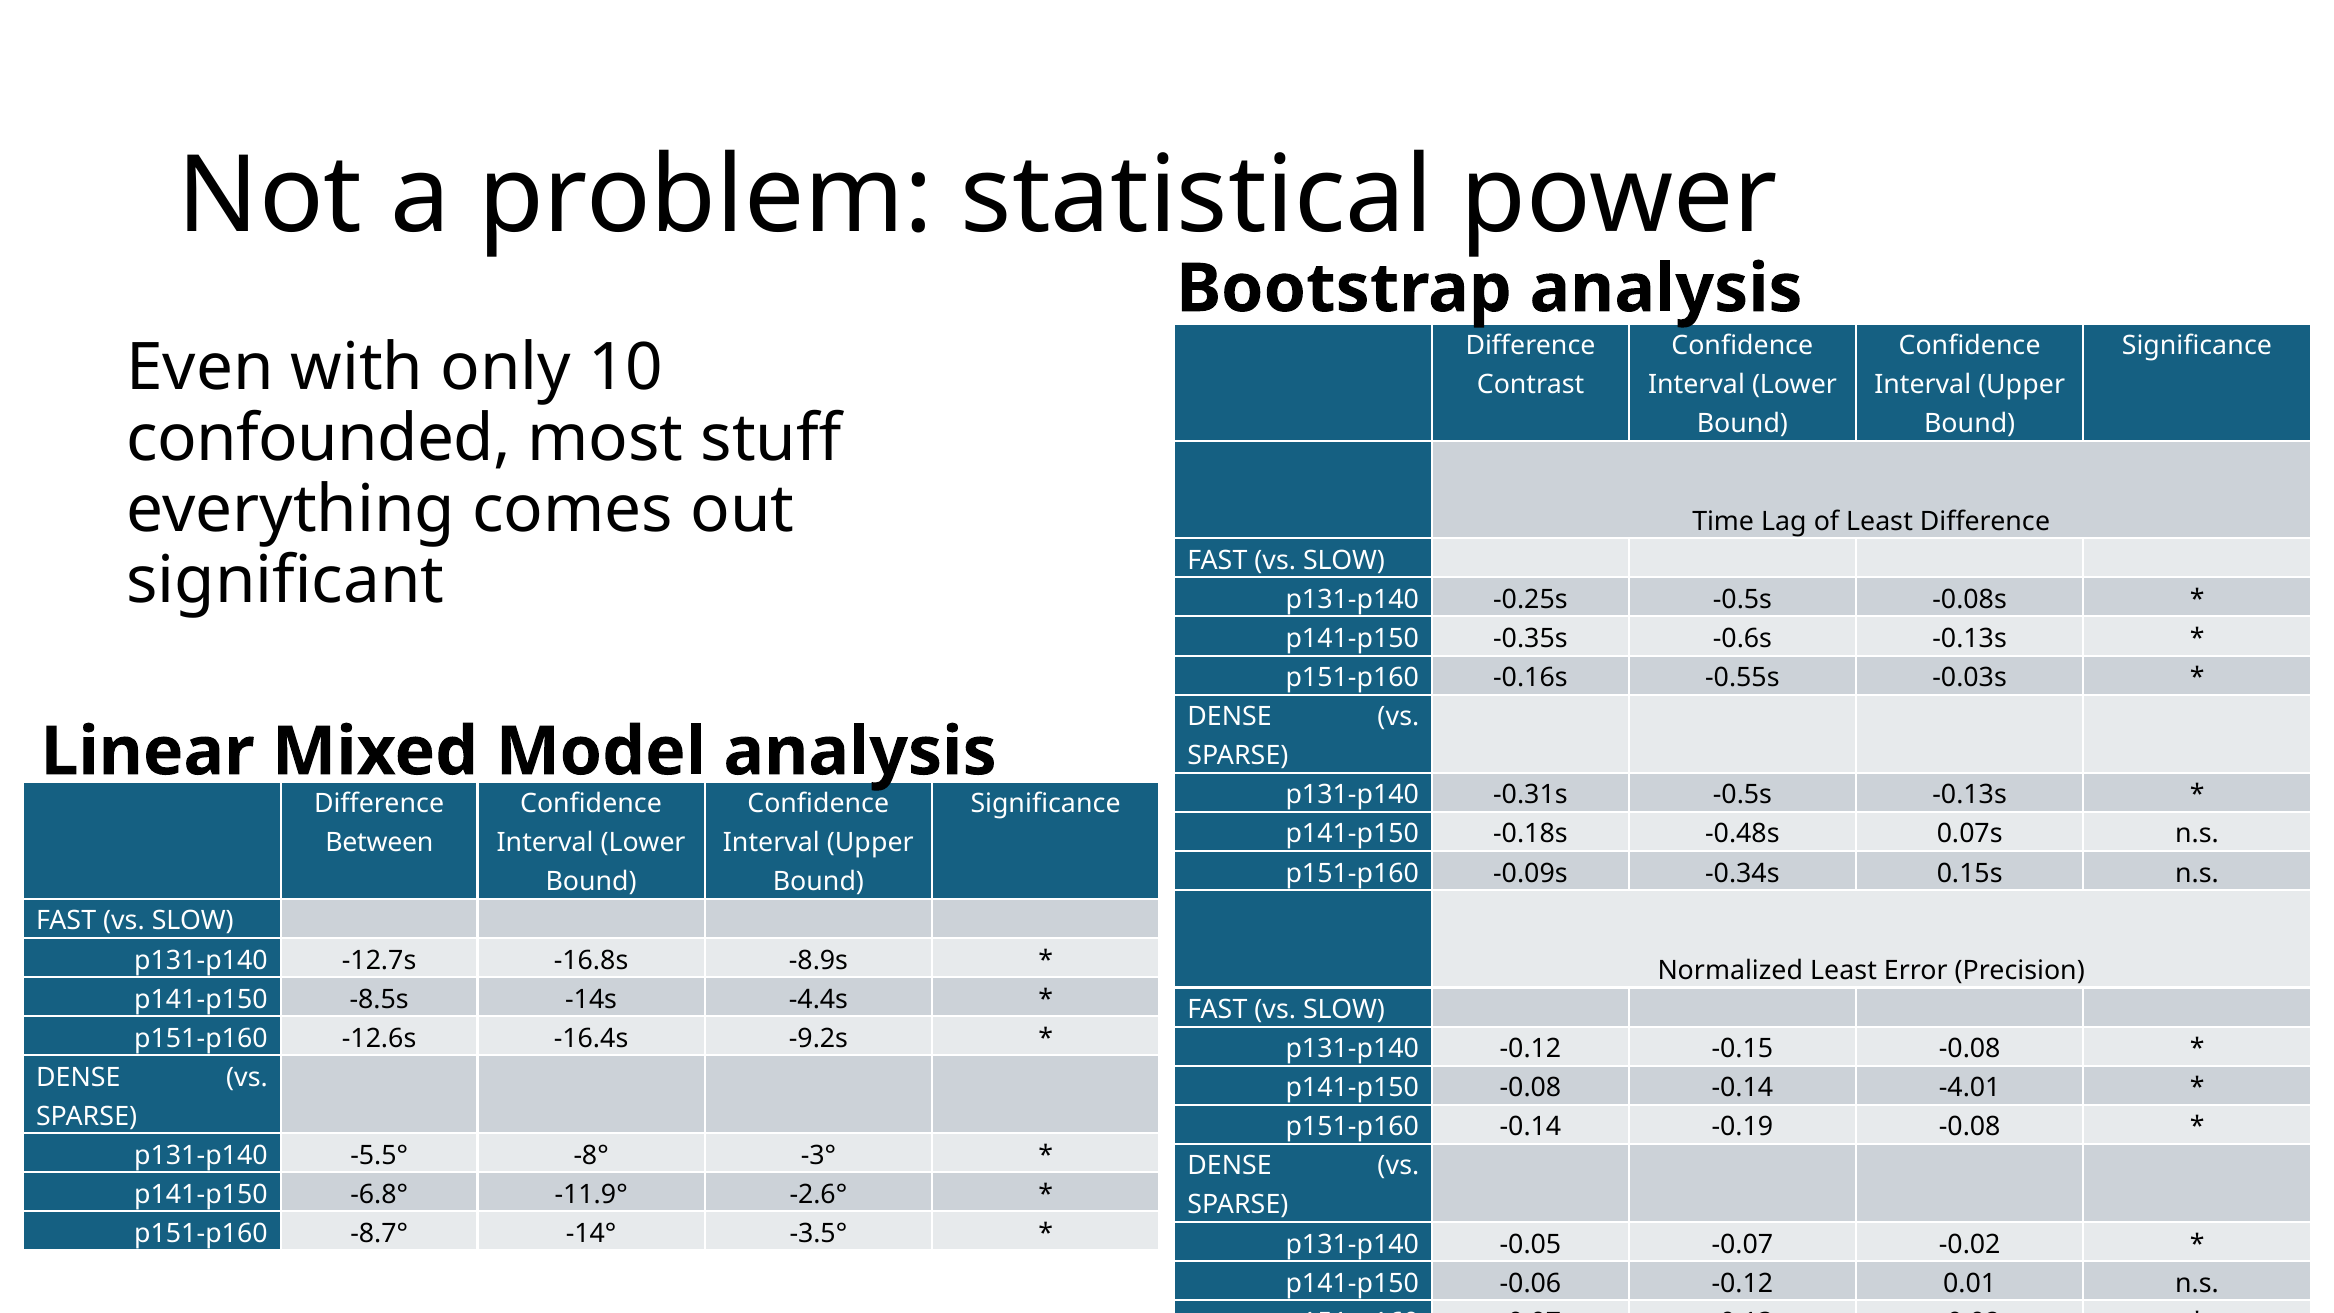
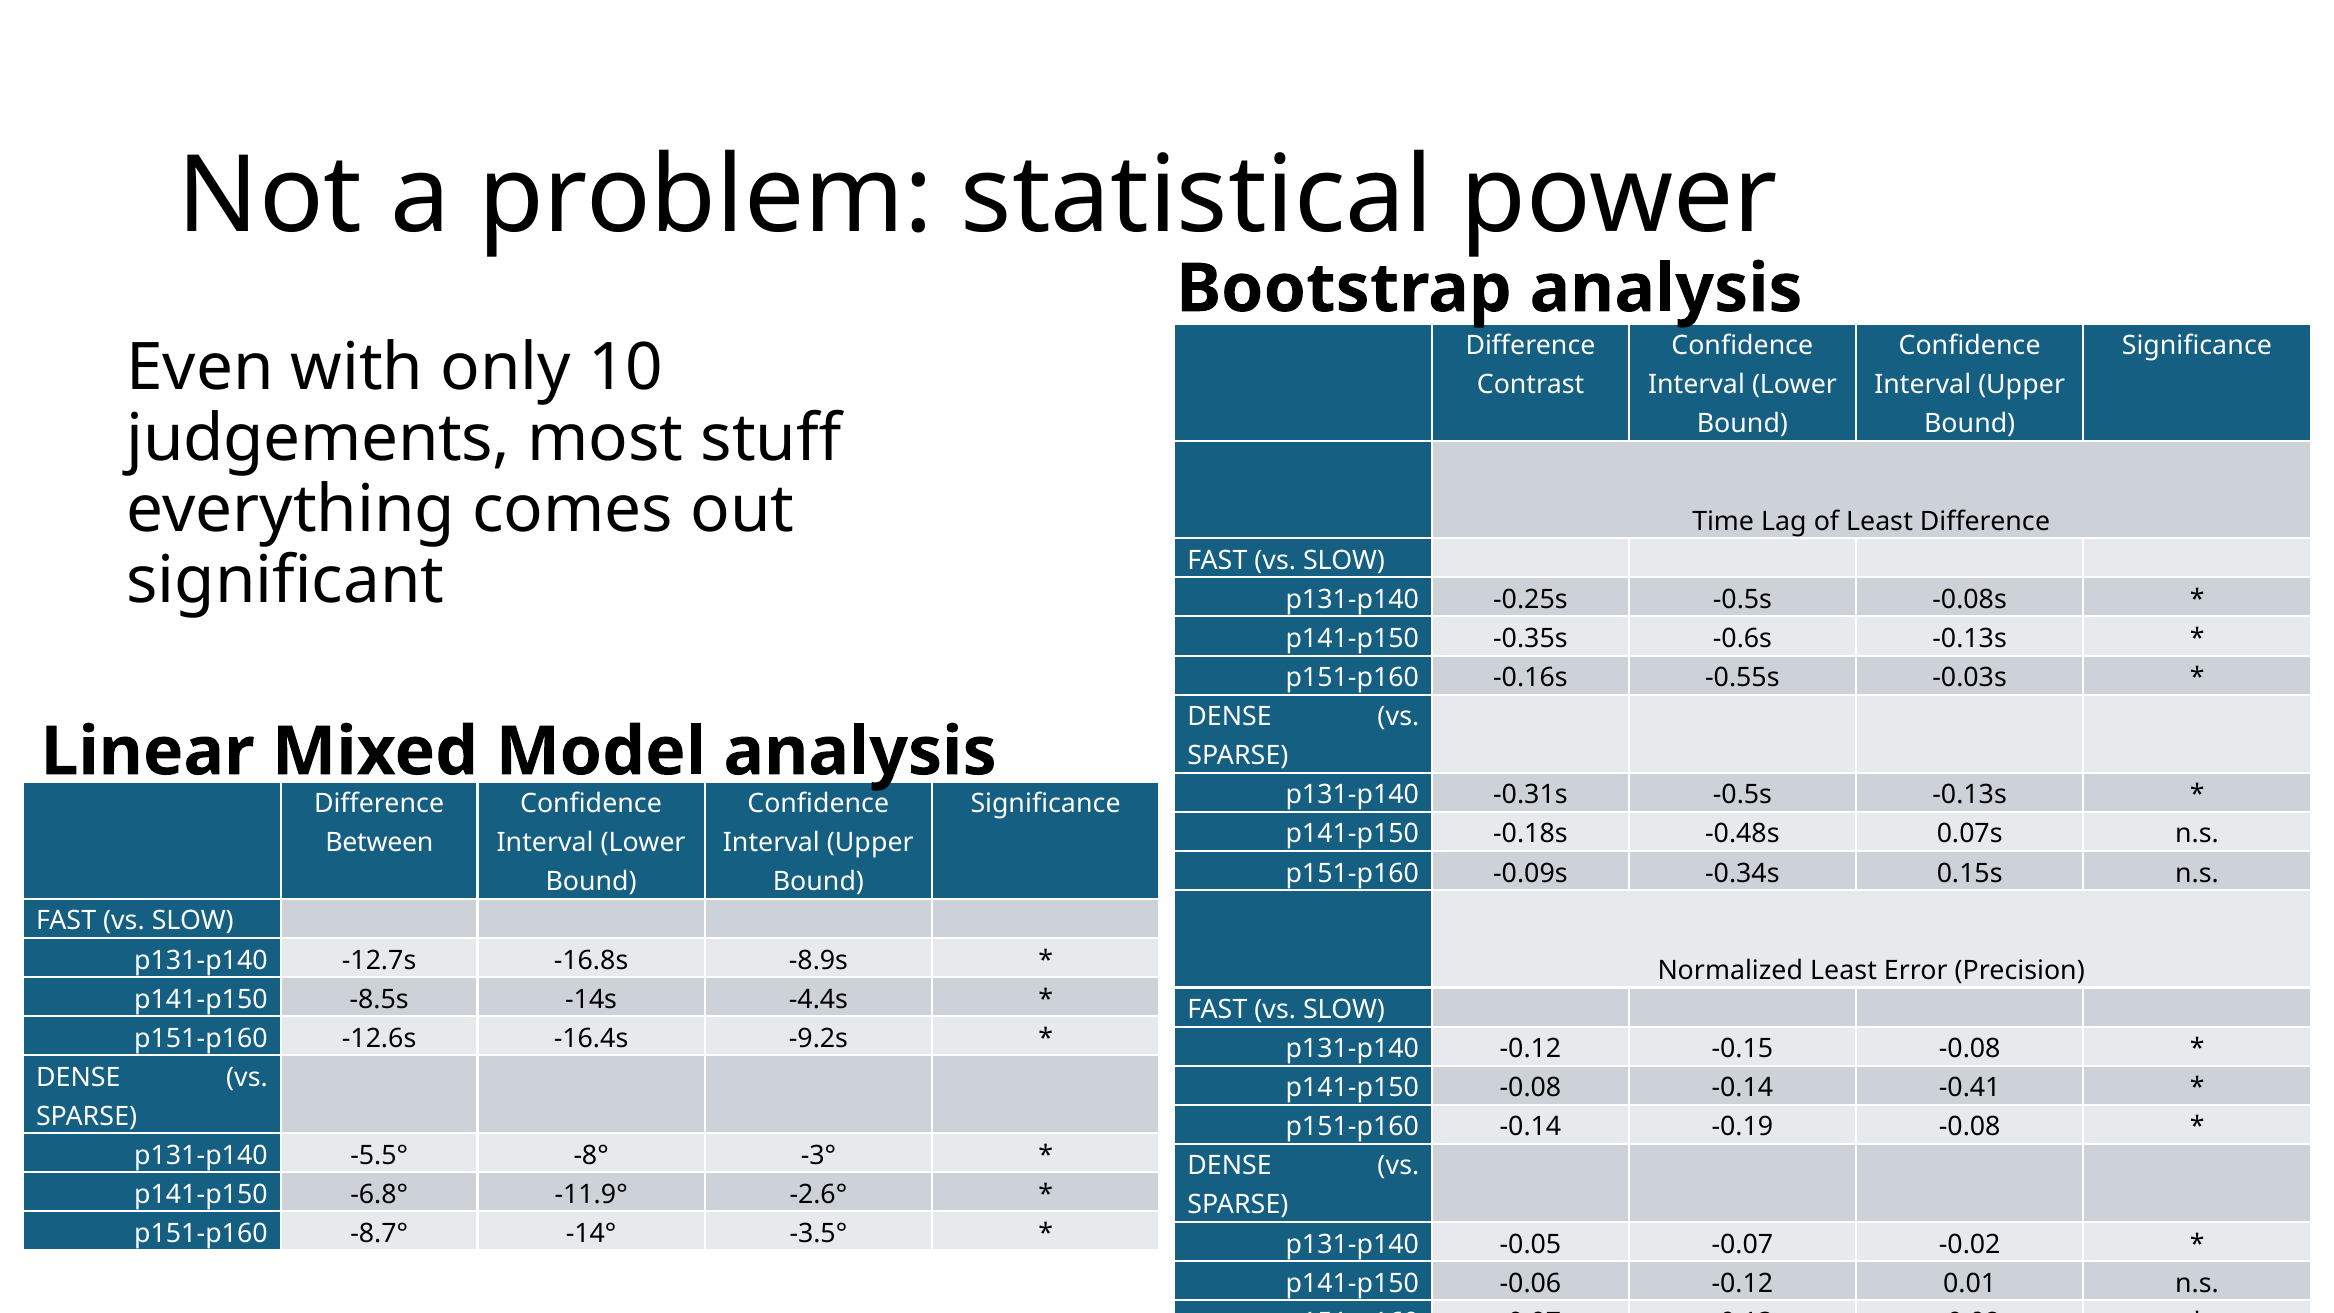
confounded: confounded -> judgements (319, 438)
-4.01: -4.01 -> -0.41 (1970, 1088)
